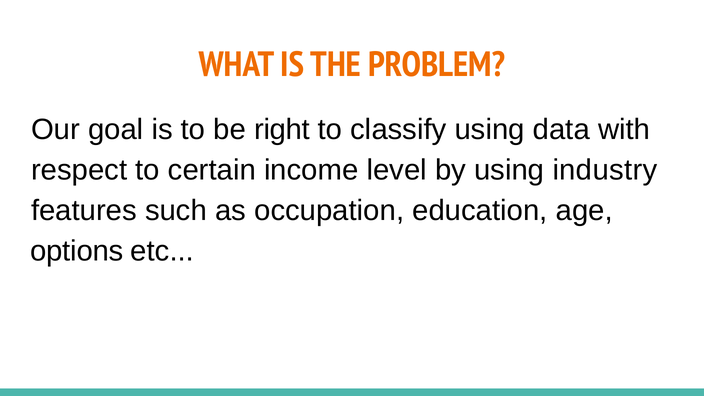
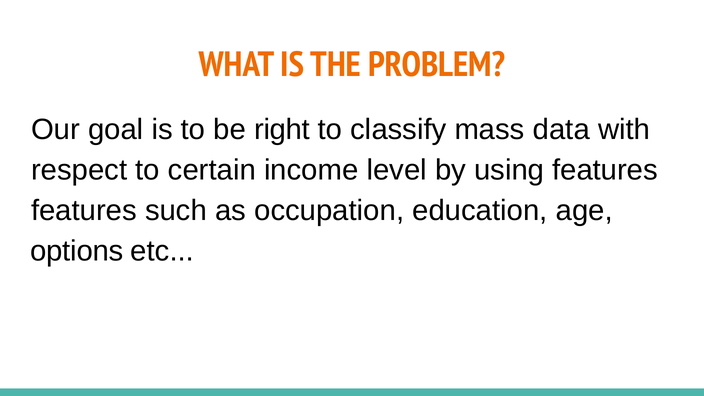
classify using: using -> mass (490, 129)
using industry: industry -> features (605, 170)
